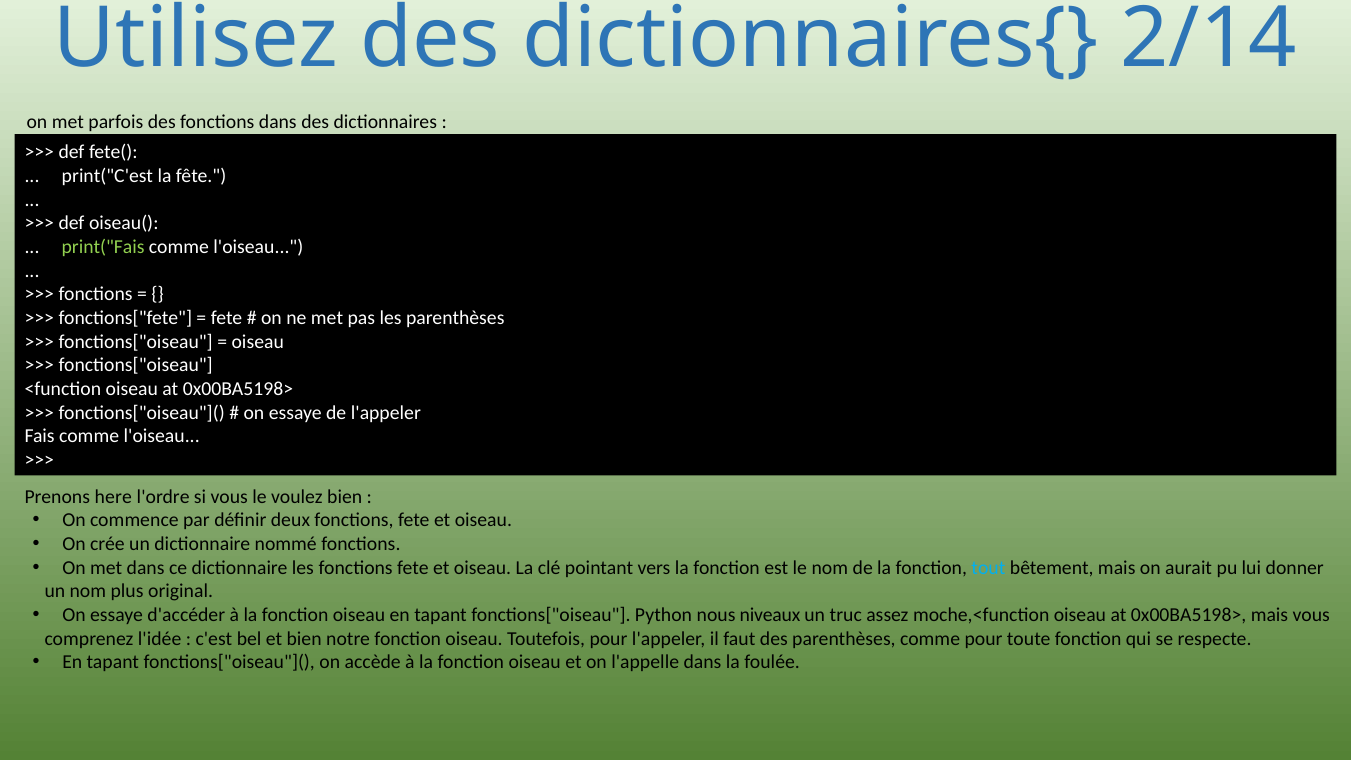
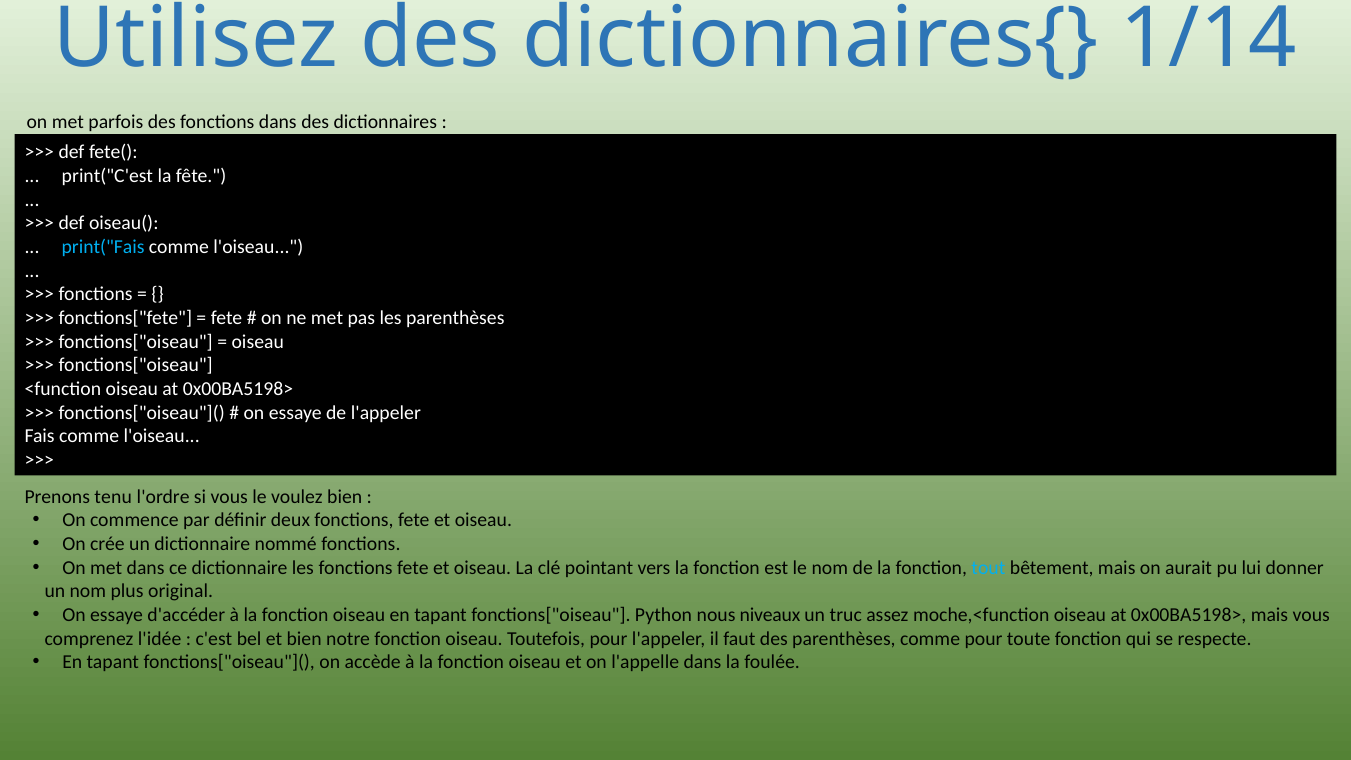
2/14: 2/14 -> 1/14 (1209, 39)
print("Fais colour: light green -> light blue (103, 247)
here: here -> tenu (113, 497)
